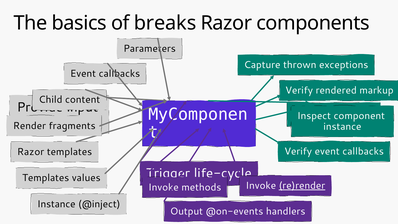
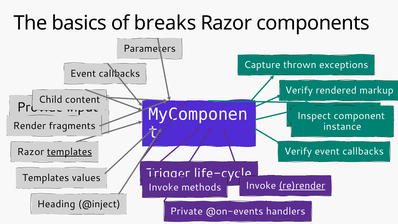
templates underline: none -> present (69, 152)
Instance: Instance -> Heading (56, 204)
Output: Output -> Private (186, 211)
